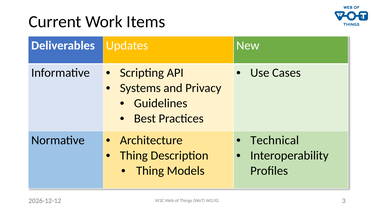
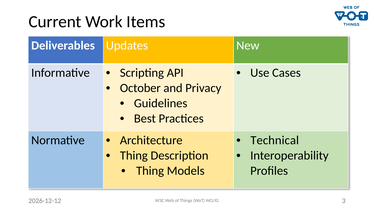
Systems: Systems -> October (140, 88)
